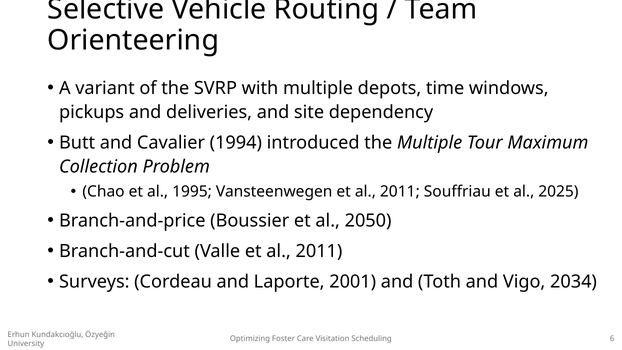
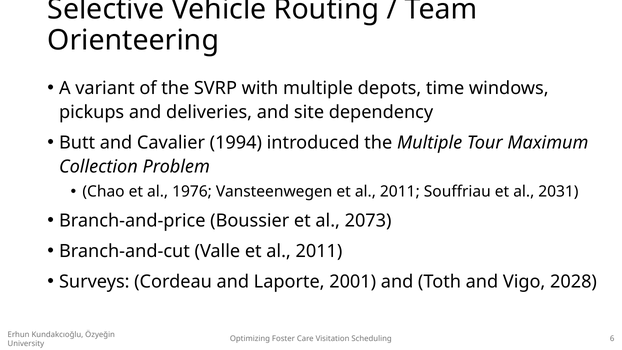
1995: 1995 -> 1976 (192, 192)
2025: 2025 -> 2031 (558, 192)
2050: 2050 -> 2073 (368, 221)
2034: 2034 -> 2028 (573, 281)
